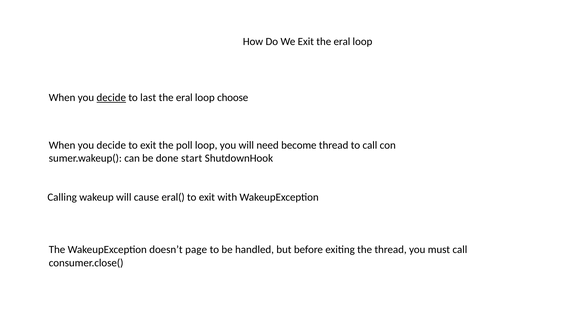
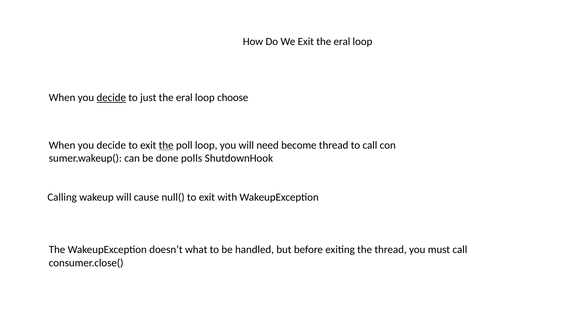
last: last -> just (148, 98)
the underline: none -> present (166, 145)
start: start -> polls (192, 158)
eral(: eral( -> null( (173, 197)
page: page -> what (196, 250)
